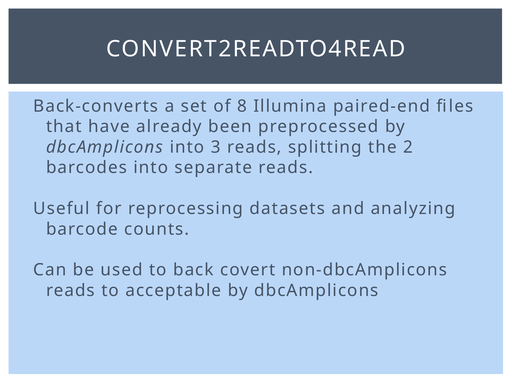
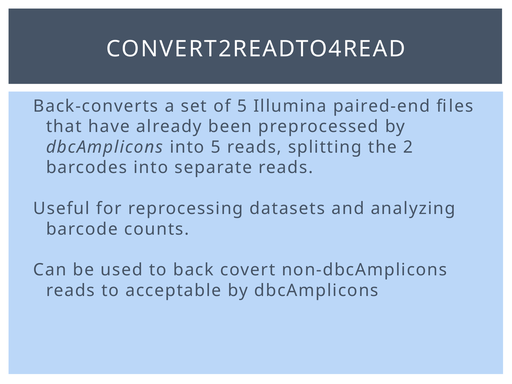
of 8: 8 -> 5 (242, 106)
into 3: 3 -> 5 (216, 147)
